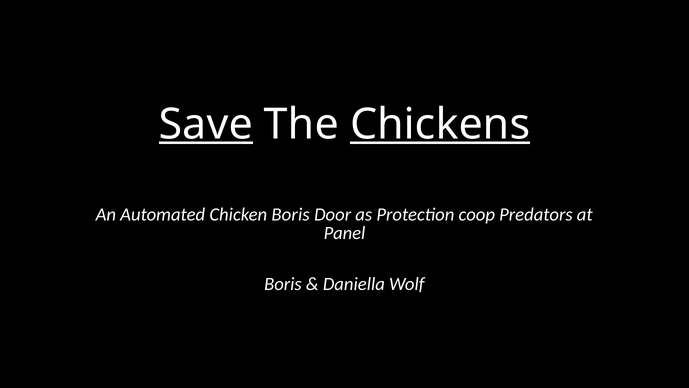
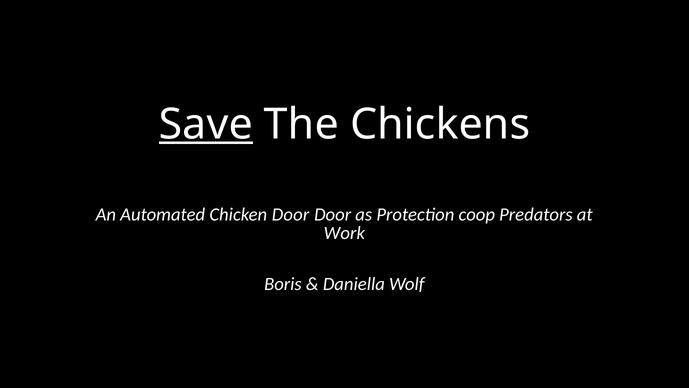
Chickens underline: present -> none (440, 124)
Chicken Boris: Boris -> Door (291, 214)
Panel: Panel -> Work (344, 233)
